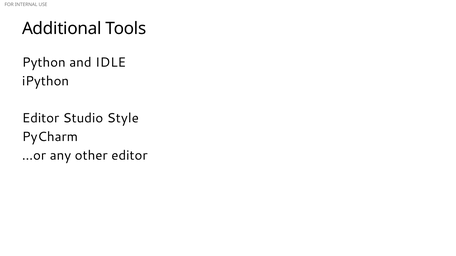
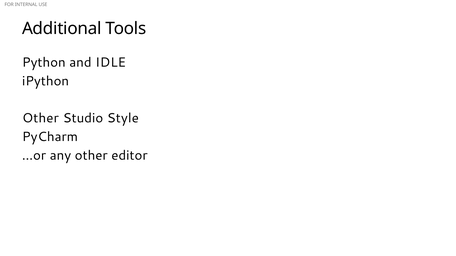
Editor: Editor -> Other (40, 118)
